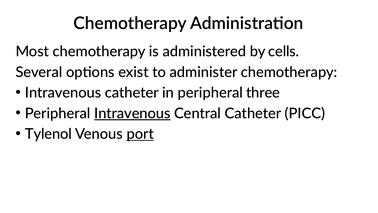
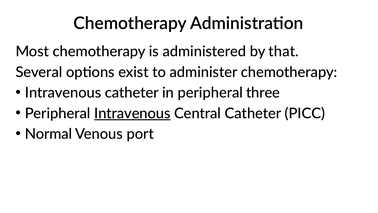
cells: cells -> that (284, 51)
Tylenol: Tylenol -> Normal (49, 134)
port underline: present -> none (140, 134)
